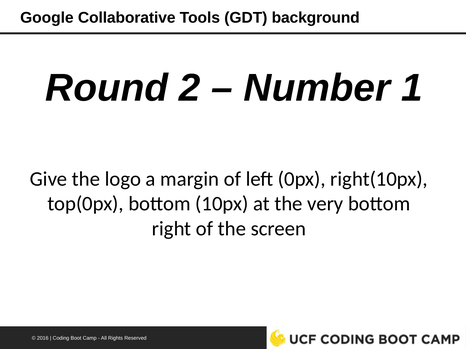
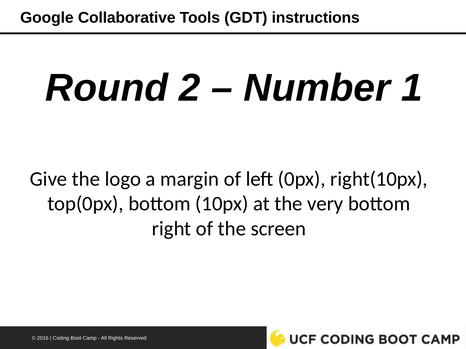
background: background -> instructions (316, 18)
